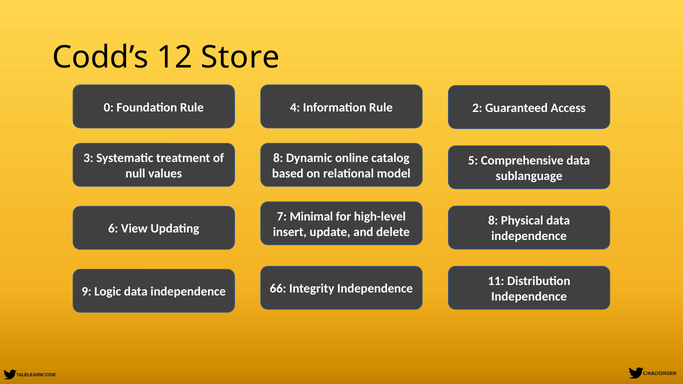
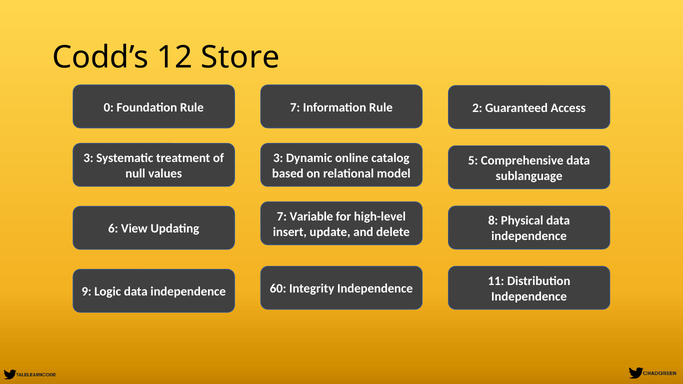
Rule 4: 4 -> 7 (295, 107)
8: 8 -> 3 (278, 158)
Minimal: Minimal -> Variable (311, 217)
66: 66 -> 60 (278, 289)
